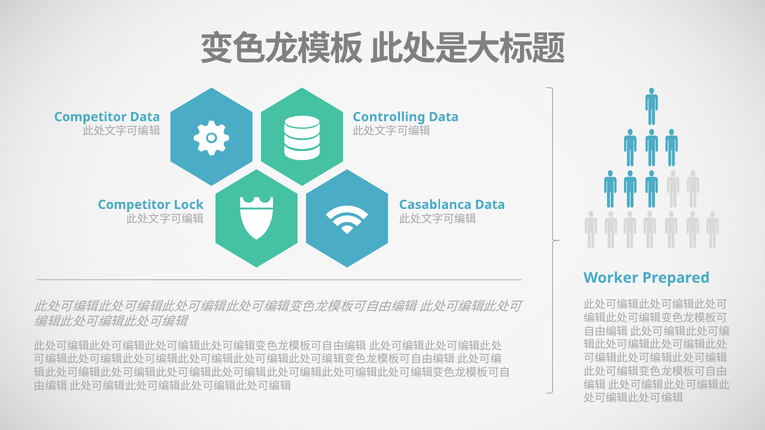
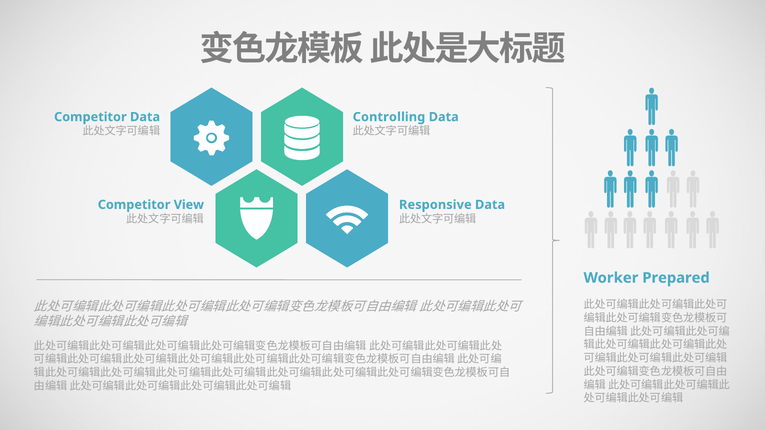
Lock: Lock -> View (189, 205)
Casablanca: Casablanca -> Responsive (435, 205)
